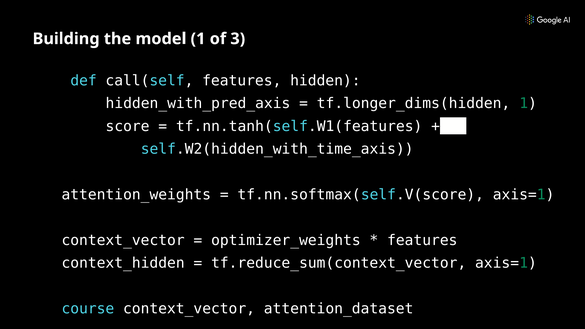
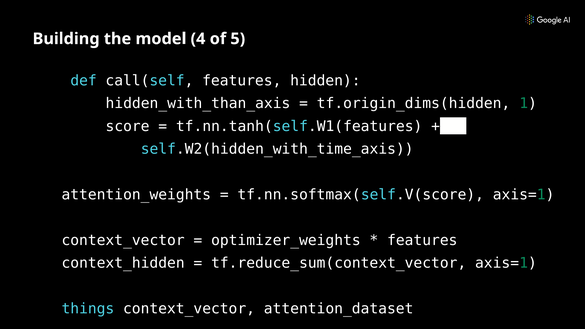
model 1: 1 -> 4 (198, 39)
3: 3 -> 5 (238, 39)
hidden_with_pred_axis: hidden_with_pred_axis -> hidden_with_than_axis (198, 103)
tf.longer_dims(hidden: tf.longer_dims(hidden -> tf.origin_dims(hidden (414, 103)
course: course -> things (88, 309)
